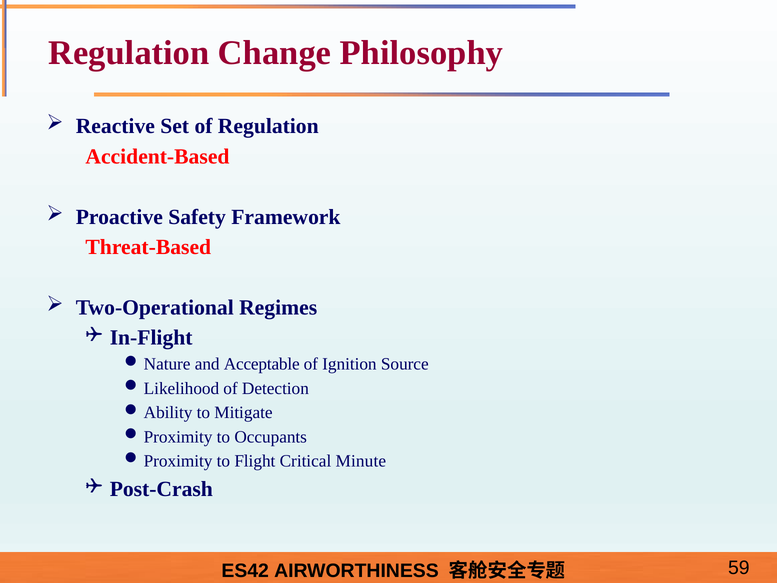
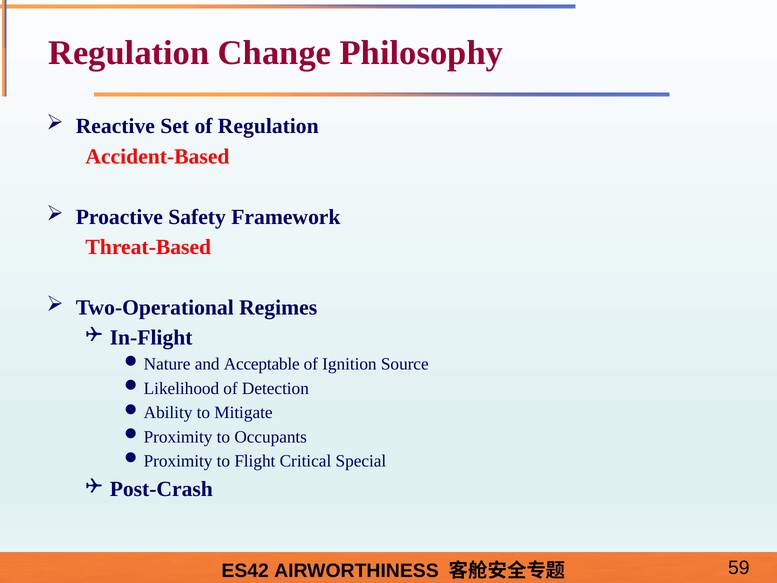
Minute: Minute -> Special (361, 461)
